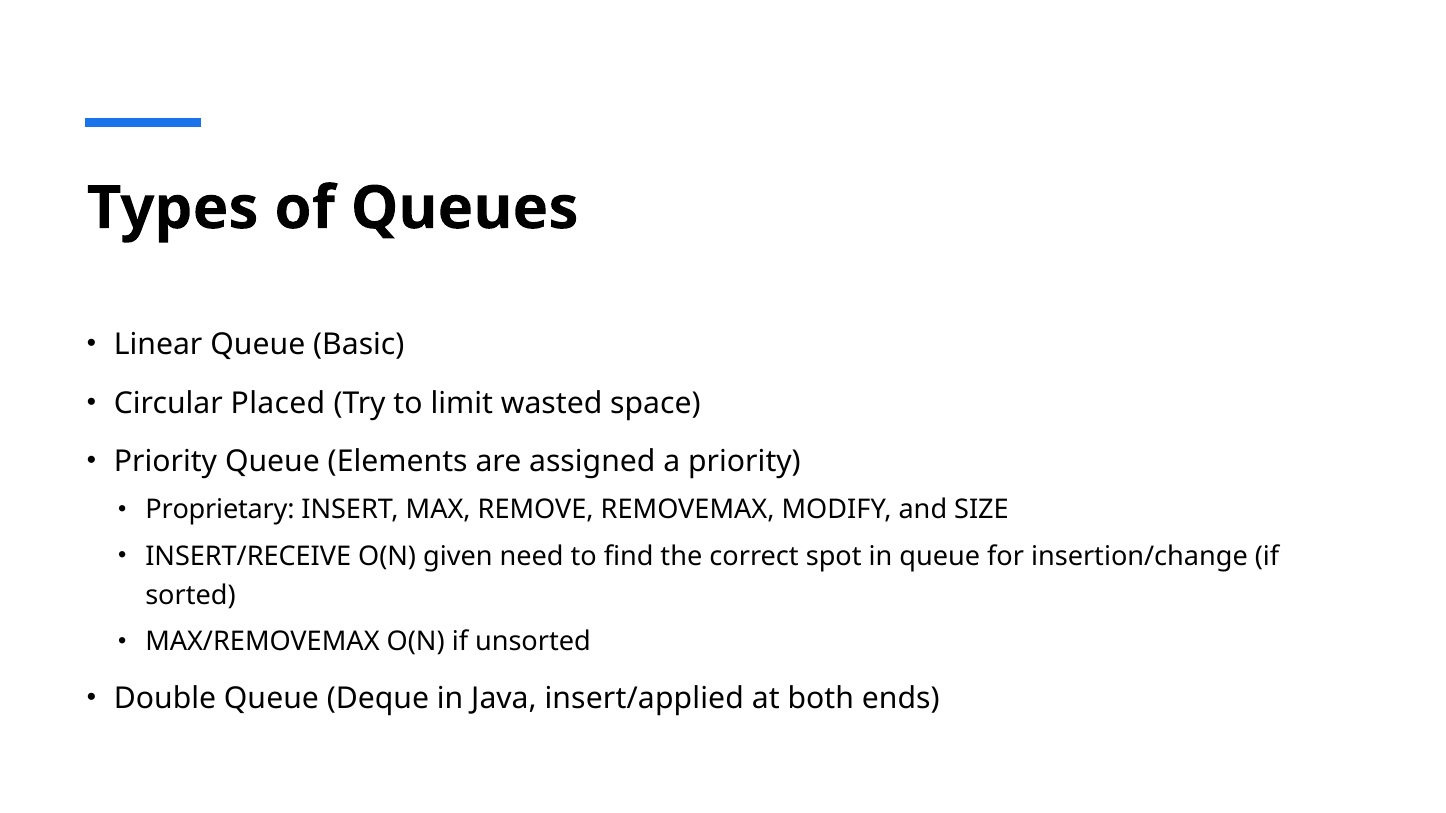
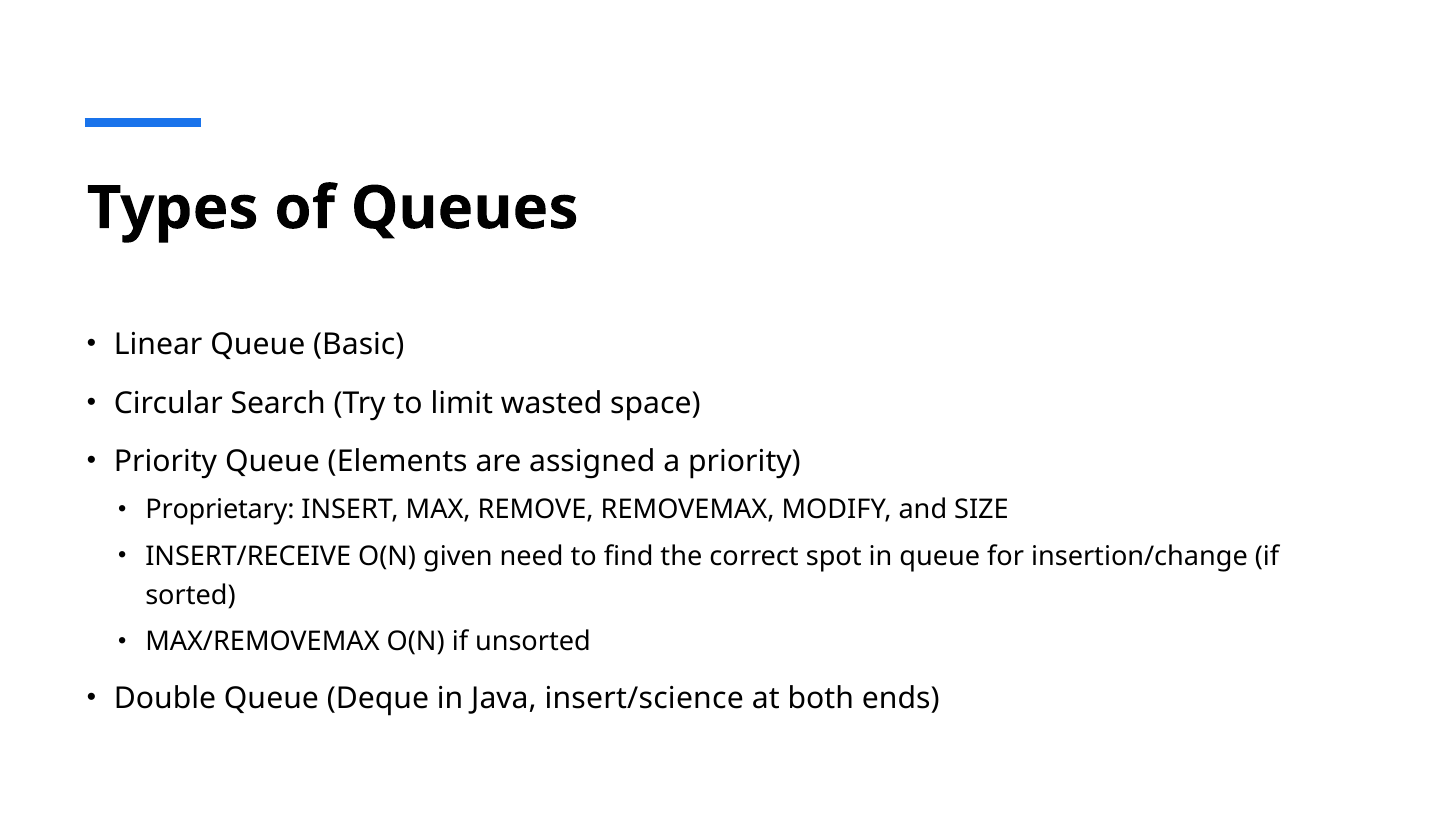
Placed: Placed -> Search (278, 404)
insert/applied: insert/applied -> insert/science (644, 699)
